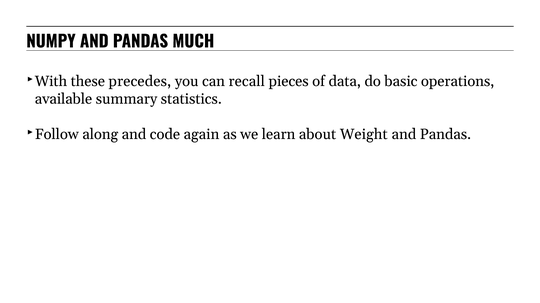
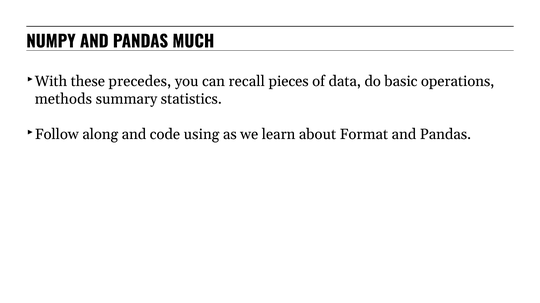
available: available -> methods (63, 99)
again: again -> using (201, 134)
Weight: Weight -> Format (364, 134)
